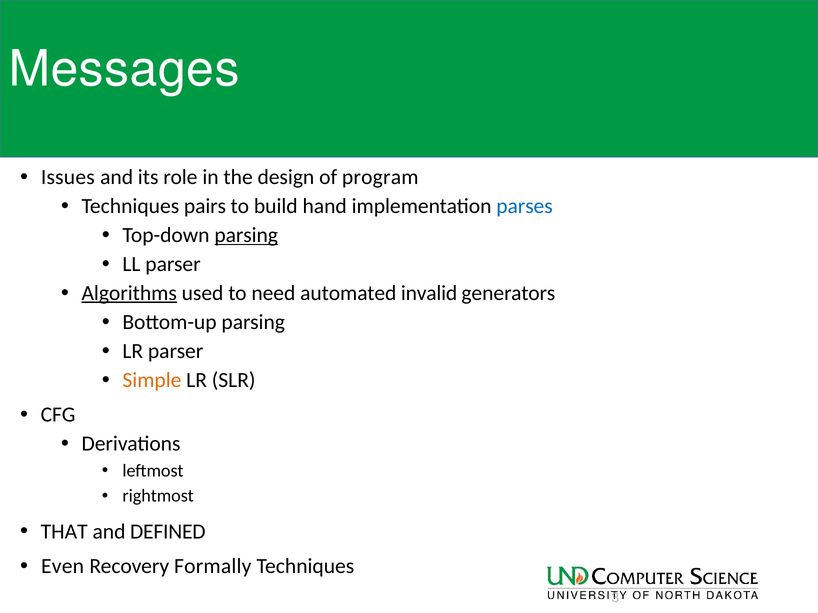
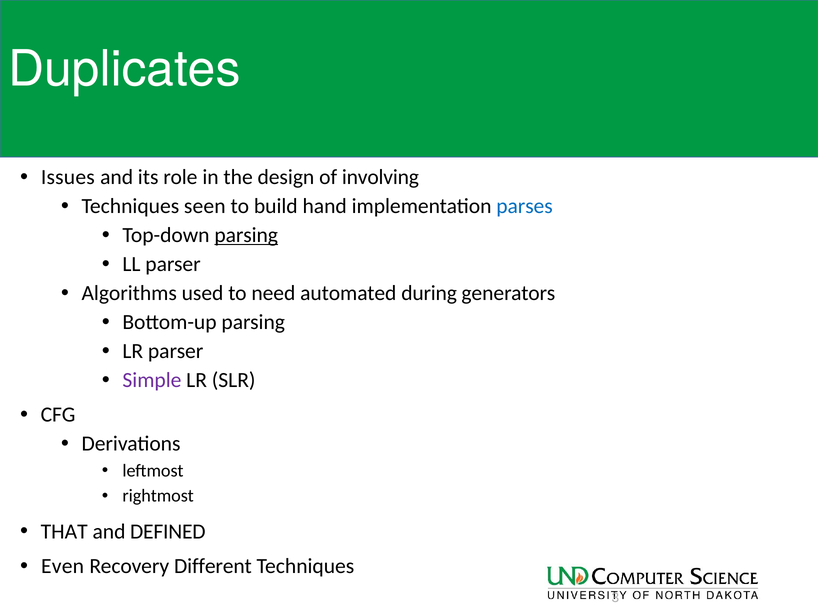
Messages: Messages -> Duplicates (124, 69)
program: program -> involving (380, 177)
pairs: pairs -> seen (205, 206)
Algorithms underline: present -> none (129, 293)
invalid: invalid -> during (429, 293)
Simple colour: orange -> purple (152, 380)
Formally: Formally -> Different (213, 566)
